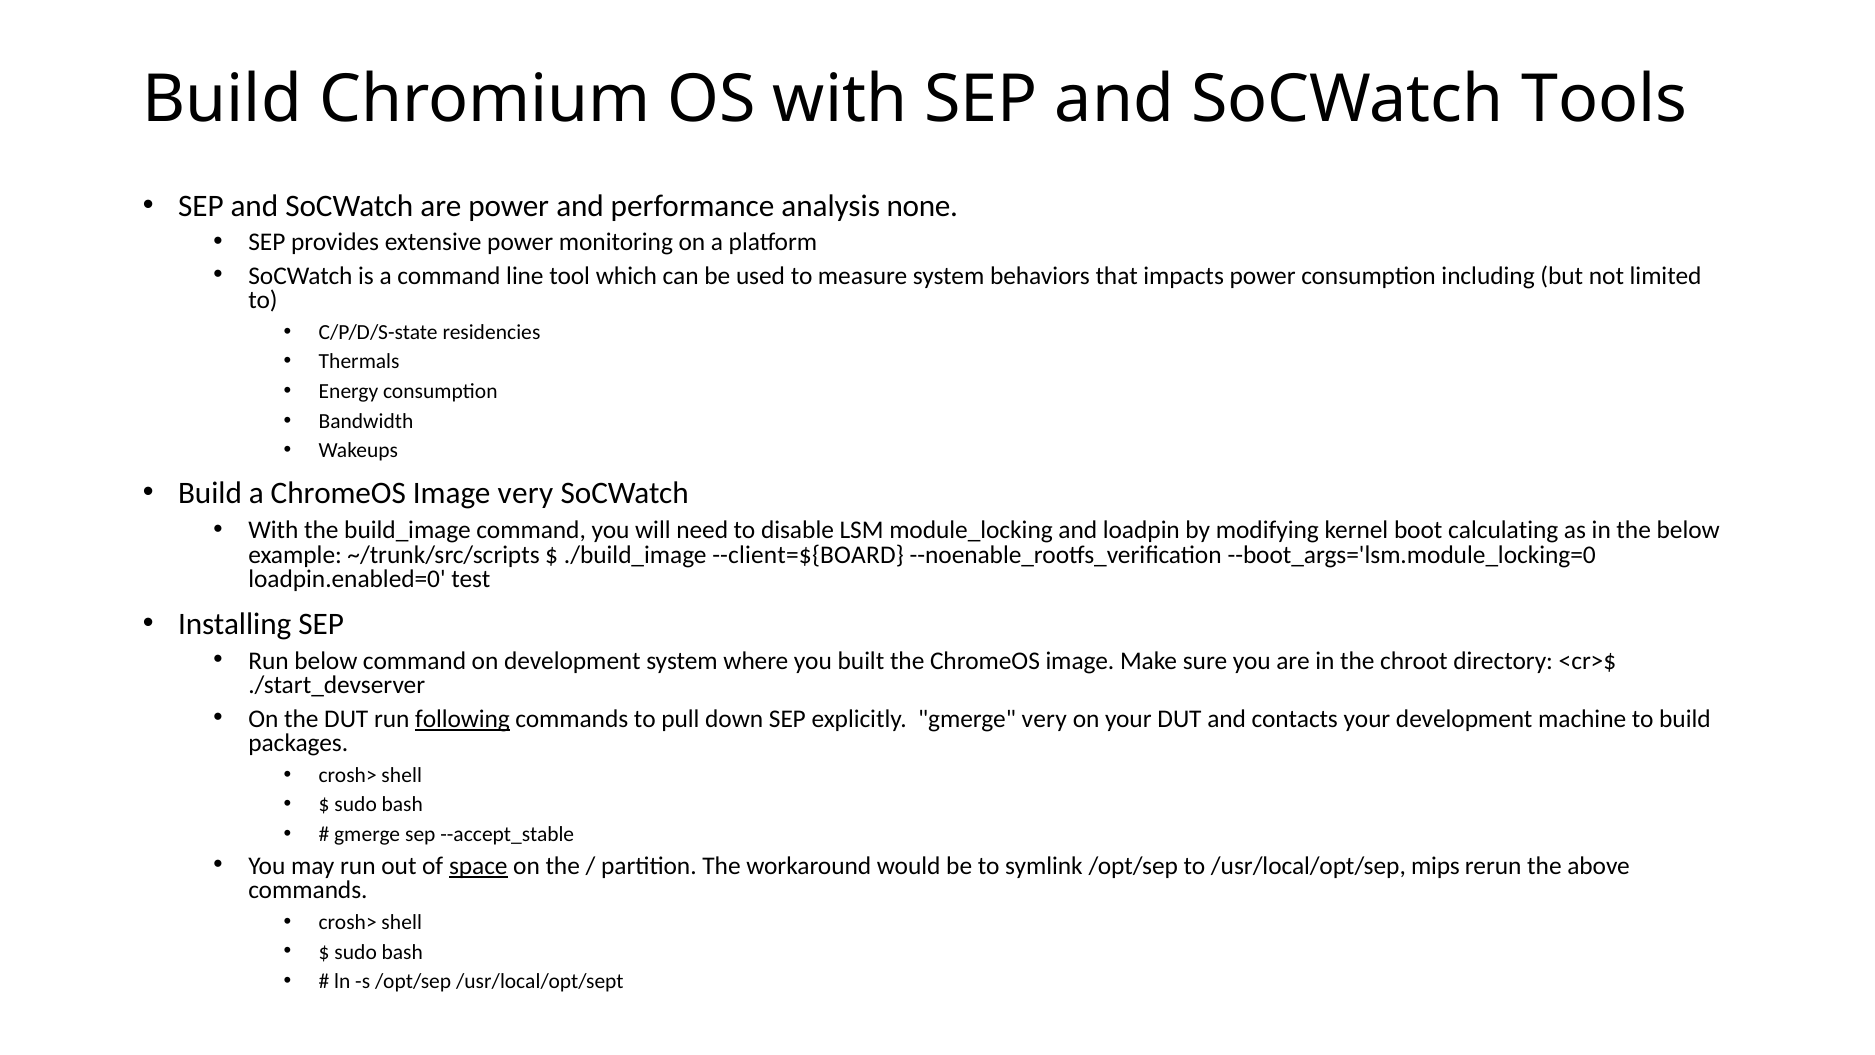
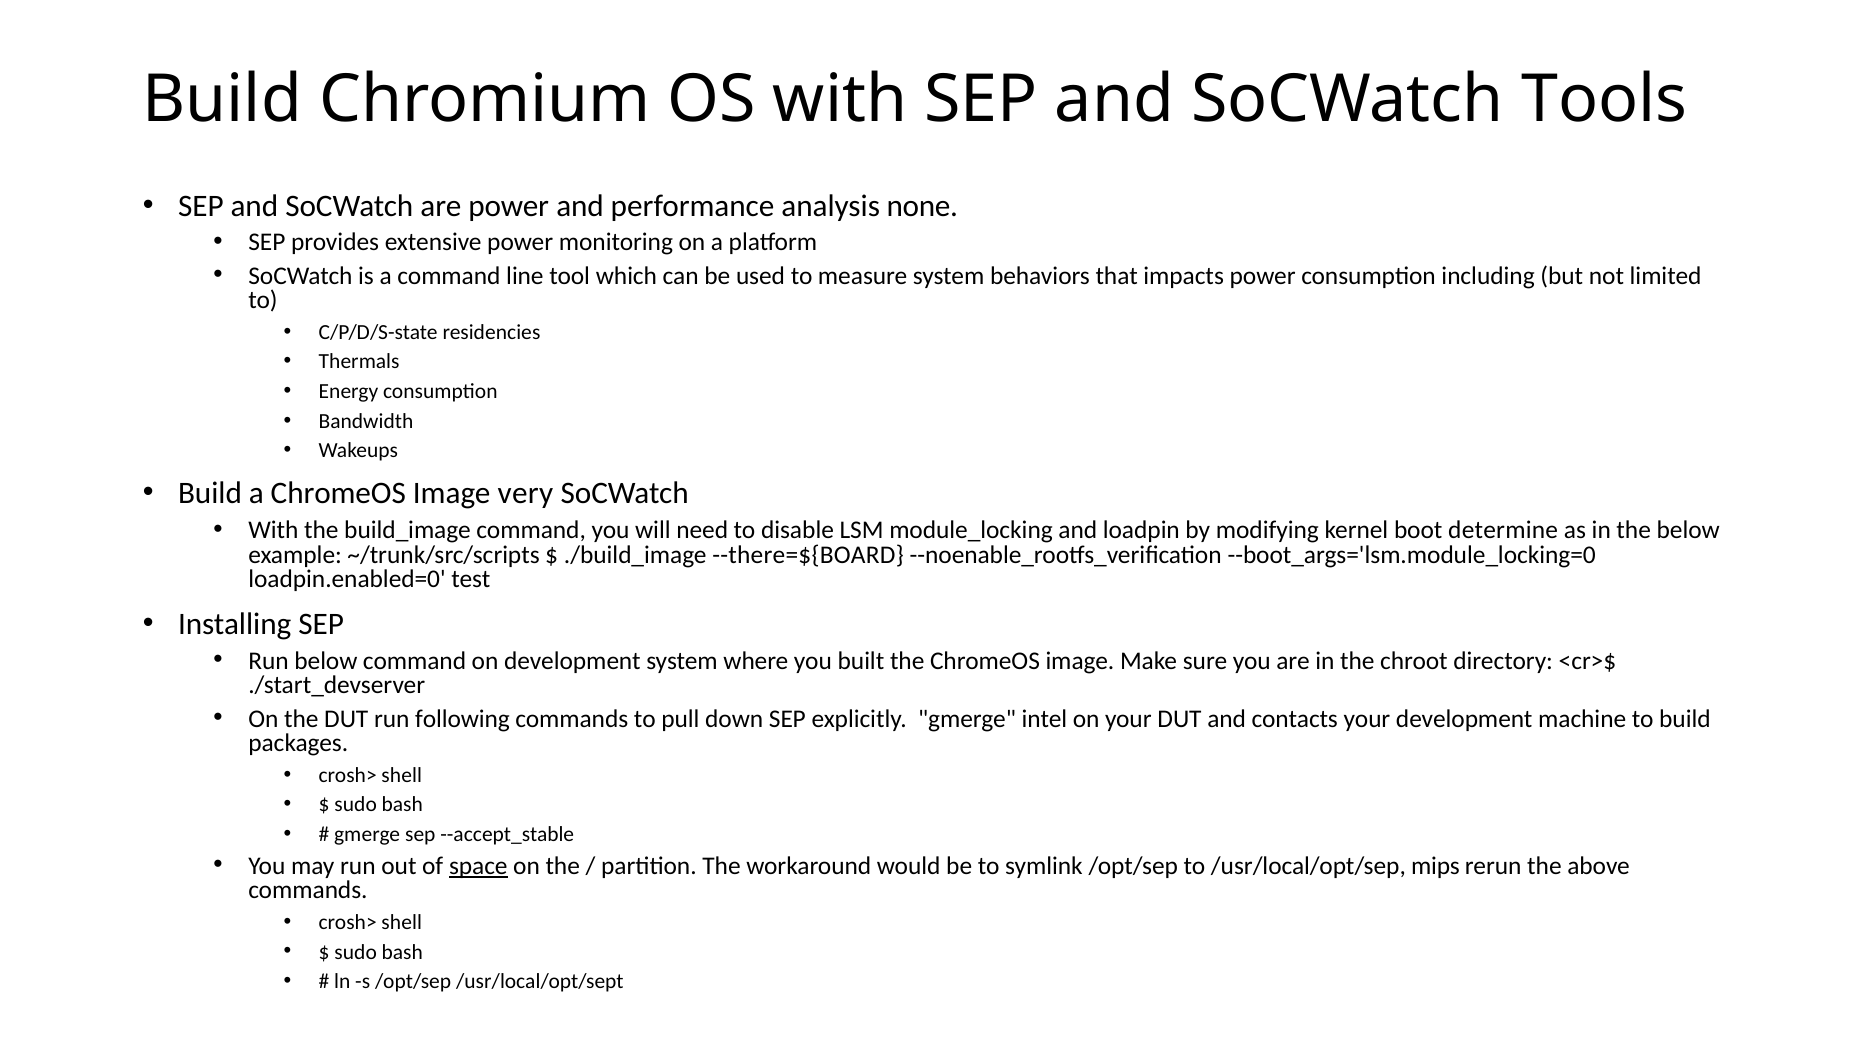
calculating: calculating -> determine (1503, 530)
--client=${BOARD: --client=${BOARD -> --there=${BOARD (808, 554)
following underline: present -> none (462, 719)
gmerge very: very -> intel (1044, 719)
